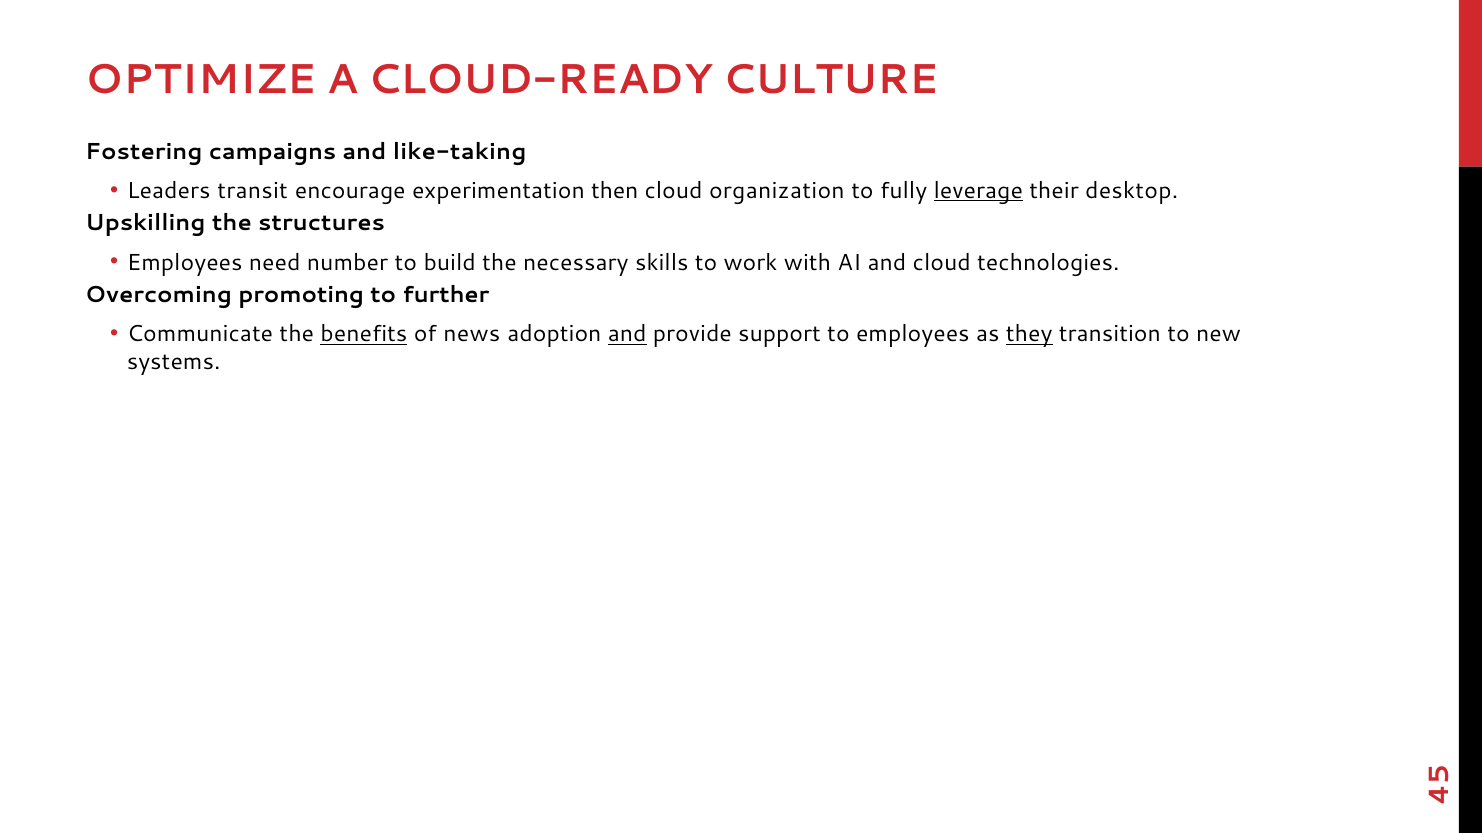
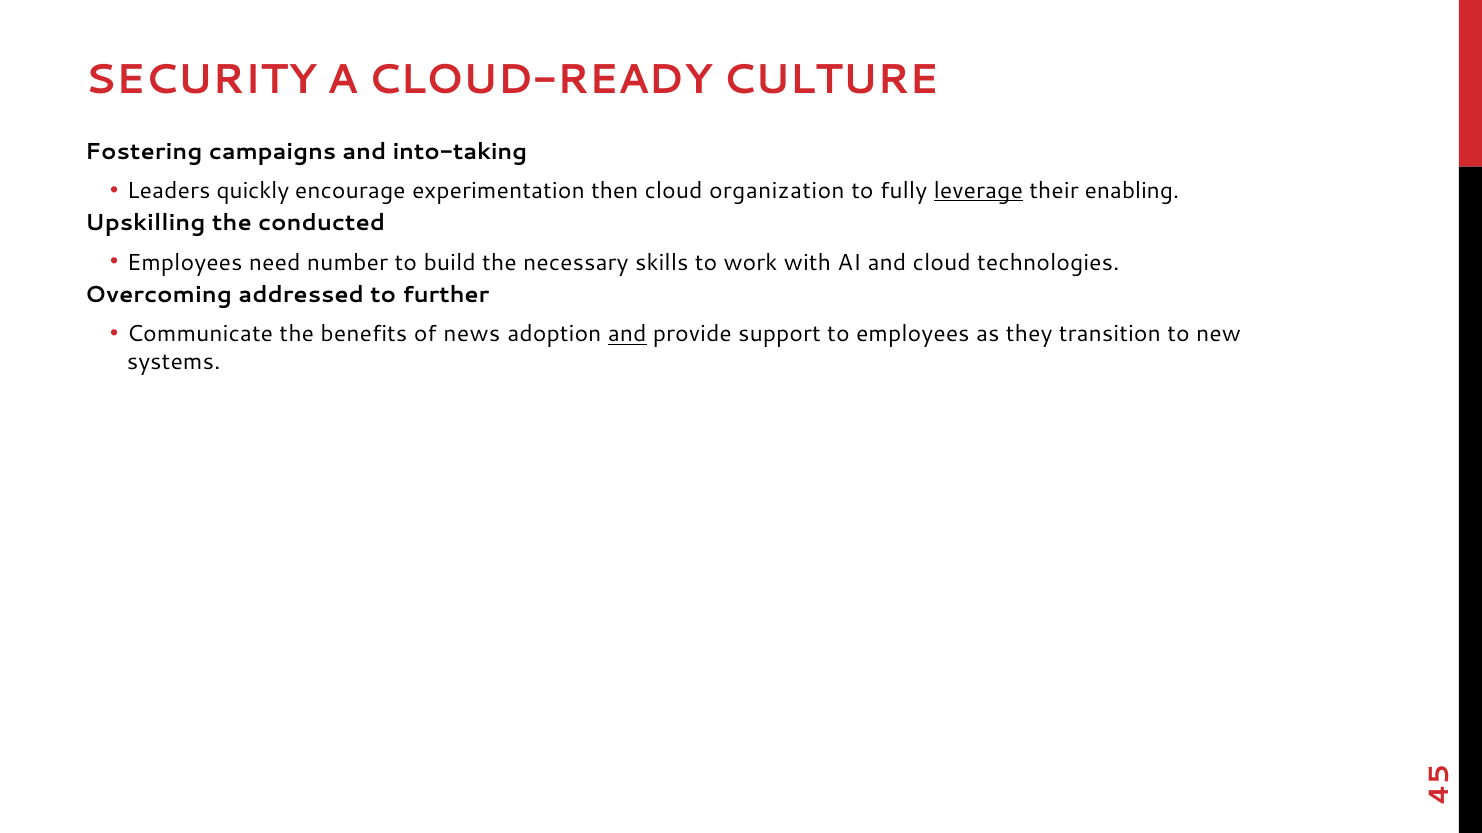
OPTIMIZE: OPTIMIZE -> SECURITY (201, 80)
like-taking: like-taking -> into-taking (460, 152)
transit: transit -> quickly (253, 191)
desktop: desktop -> enabling (1132, 191)
structures: structures -> conducted (322, 223)
promoting: promoting -> addressed (301, 295)
benefits underline: present -> none (364, 335)
they underline: present -> none (1029, 335)
